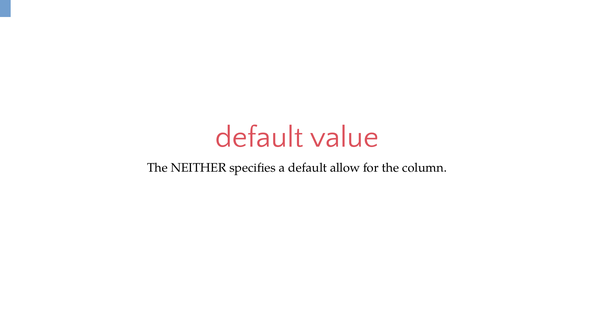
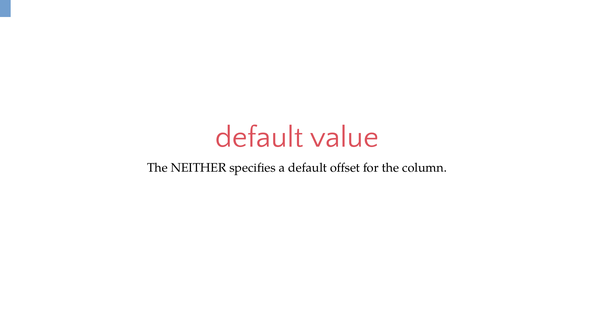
allow: allow -> offset (345, 168)
